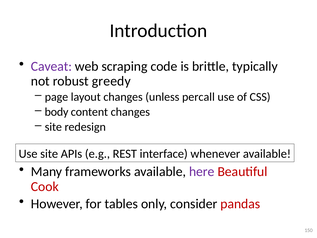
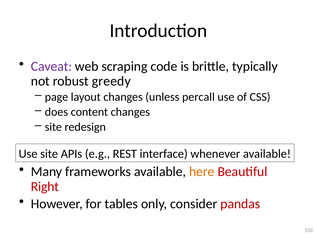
body: body -> does (56, 112)
here colour: purple -> orange (202, 172)
Cook: Cook -> Right (45, 186)
